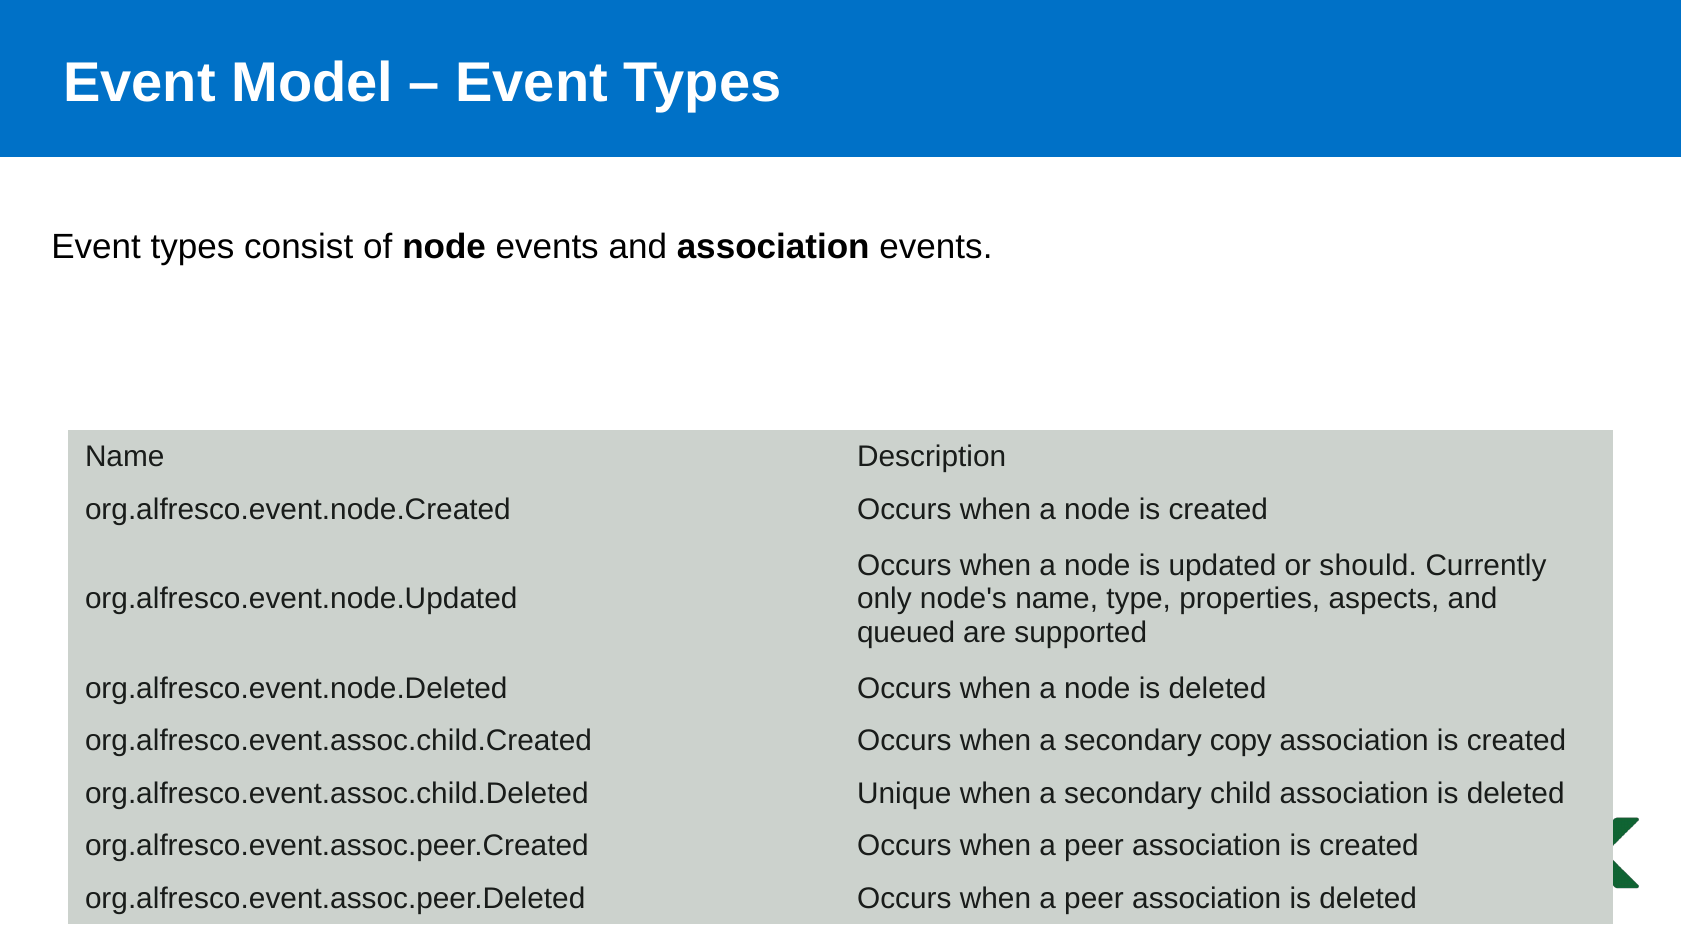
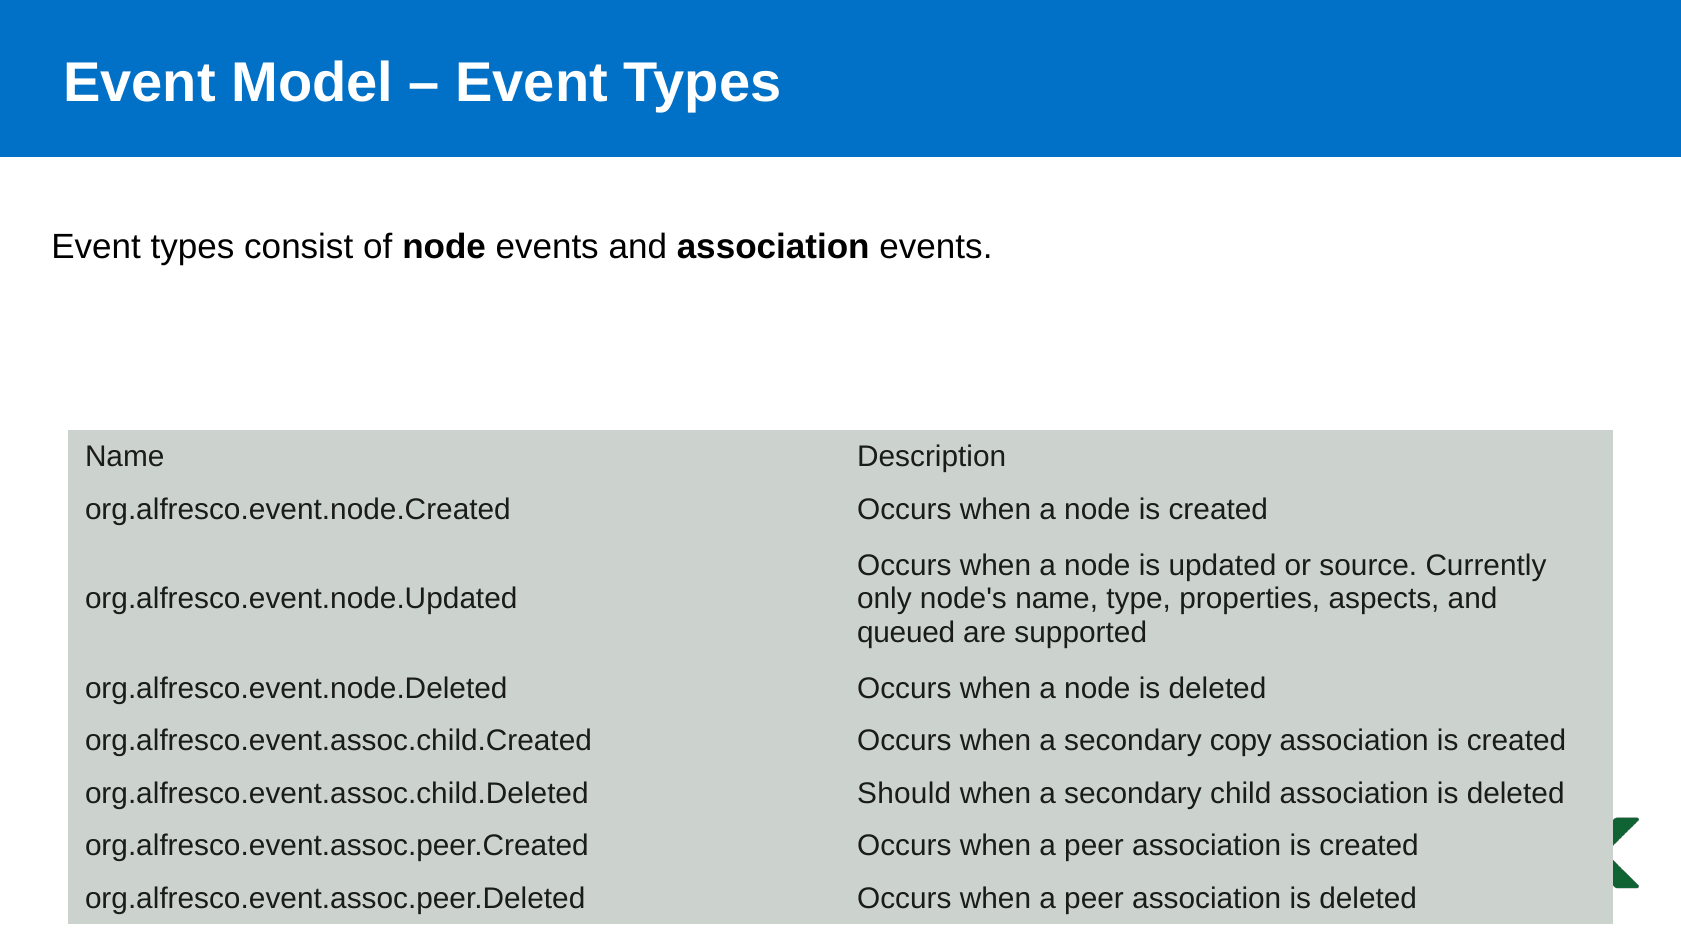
should: should -> source (1368, 566)
Unique: Unique -> Should (904, 794)
